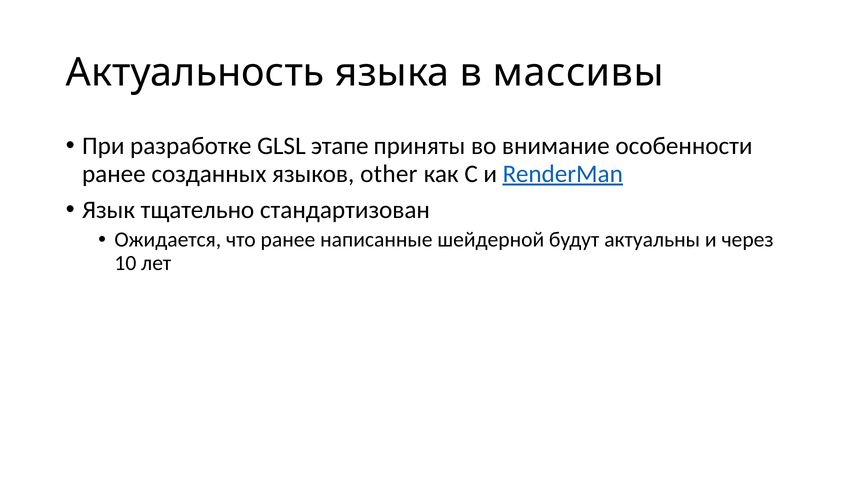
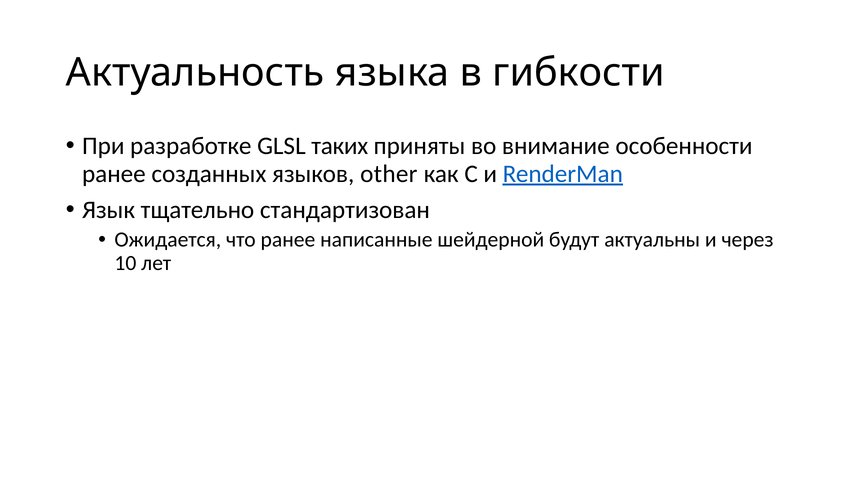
массивы: массивы -> гибкости (578, 73)
этапе: этапе -> таких (340, 146)
